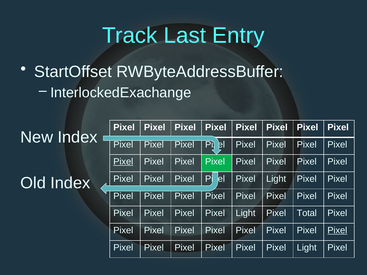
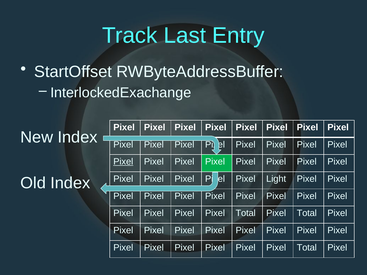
Light: Light -> Total (246, 213)
Pixel underline: present -> none (337, 231)
Light: Light -> Total (307, 248)
